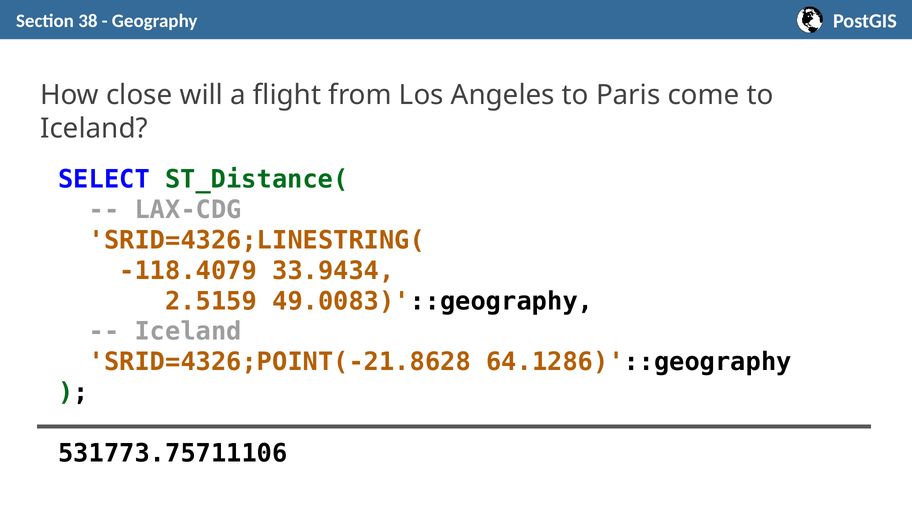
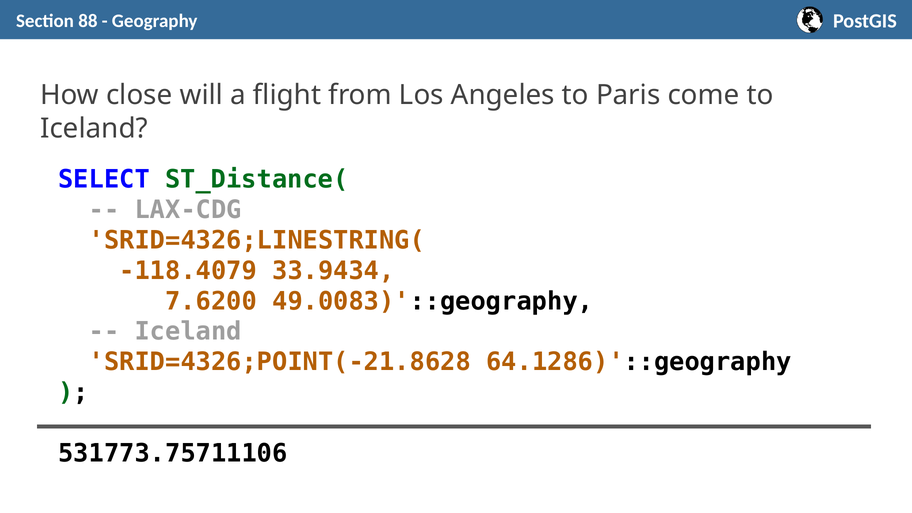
38: 38 -> 88 (88, 21)
2.5159: 2.5159 -> 7.6200 (211, 301)
